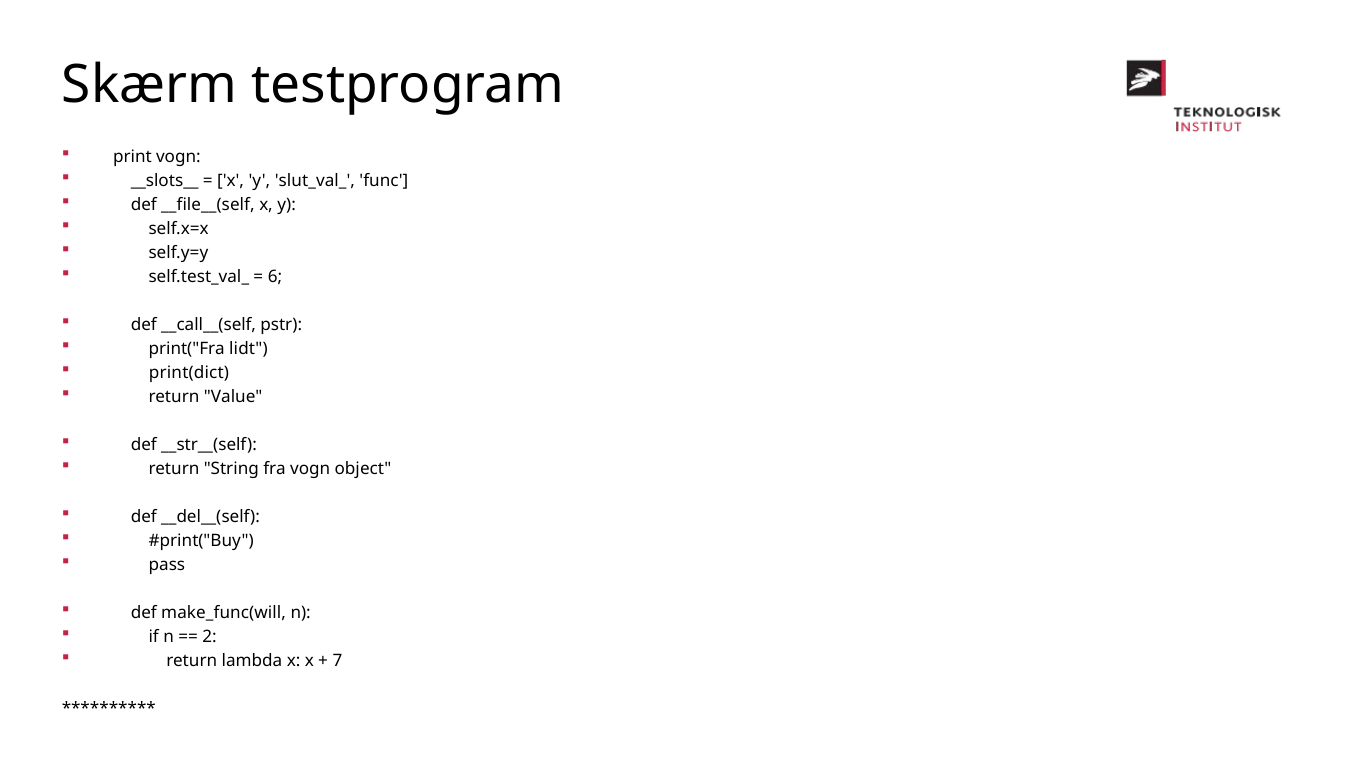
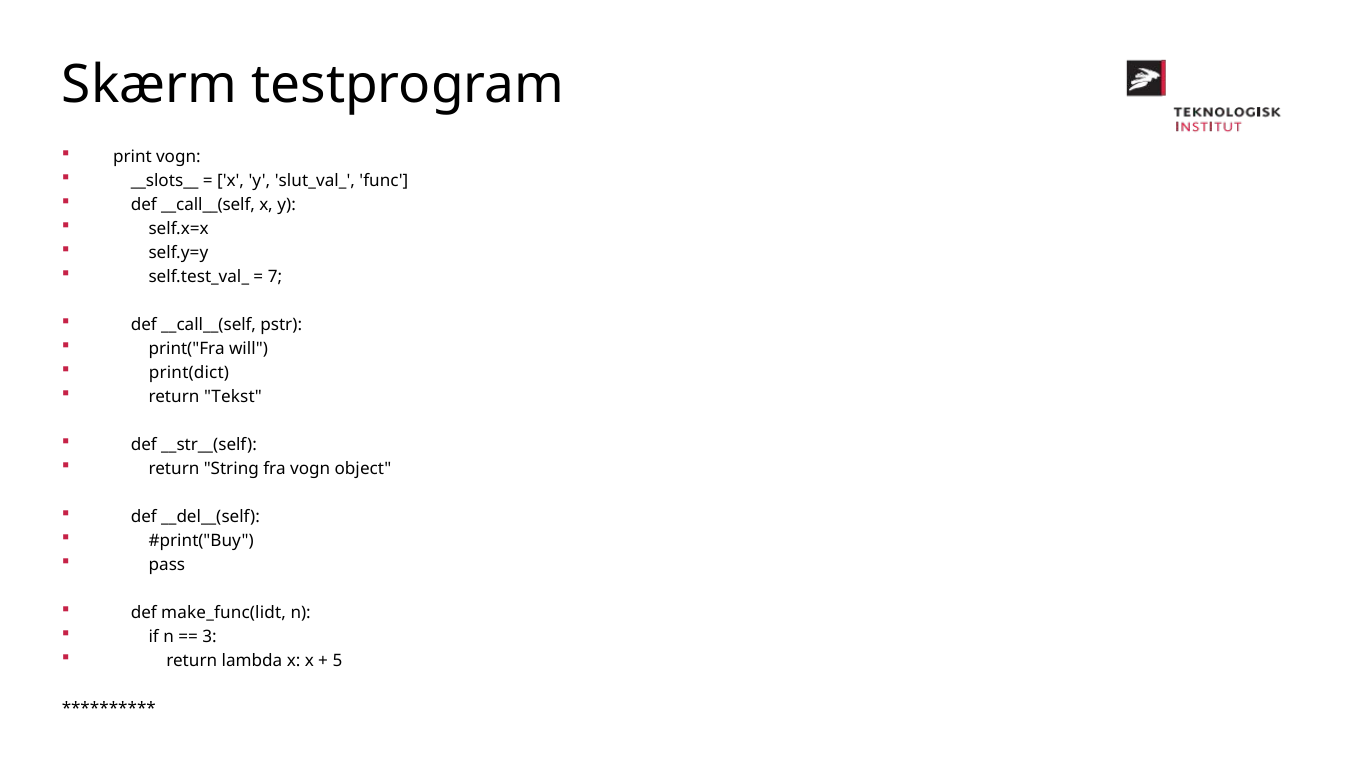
__file__(self: __file__(self -> __call__(self (208, 205)
6: 6 -> 7 (275, 277)
lidt: lidt -> will (248, 349)
Value: Value -> Tekst (233, 397)
make_func(will: make_func(will -> make_func(lidt (224, 613)
2: 2 -> 3 (209, 637)
7: 7 -> 5 (338, 661)
